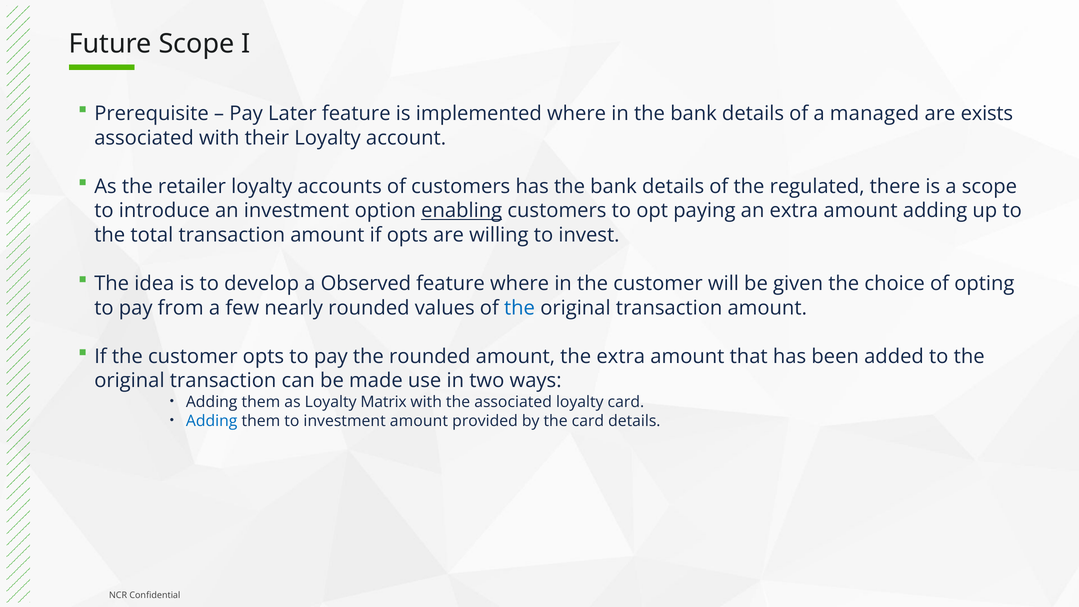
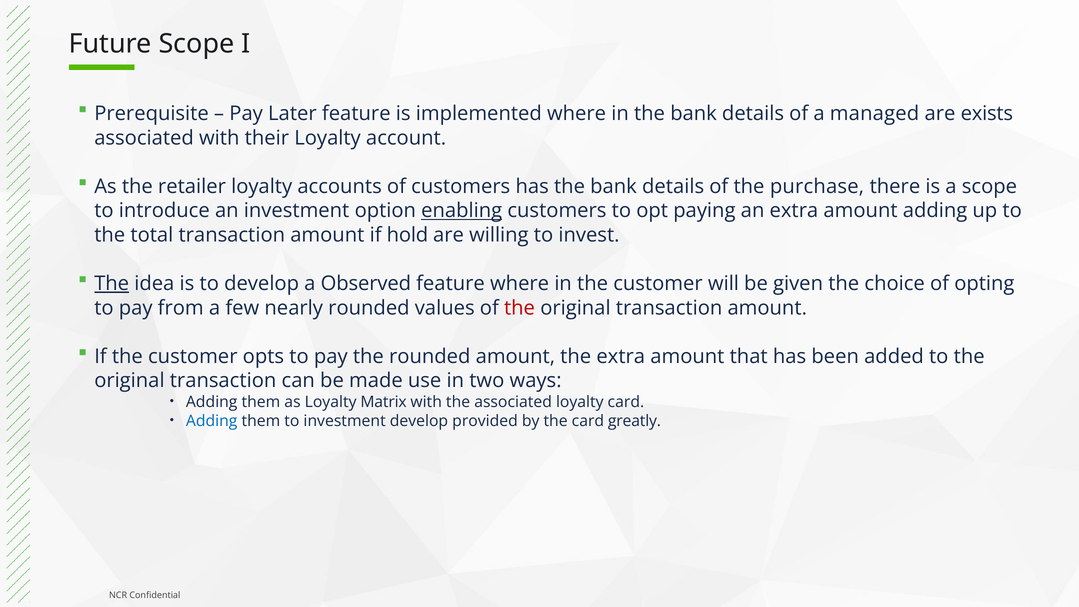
regulated: regulated -> purchase (817, 186)
if opts: opts -> hold (407, 235)
The underline: none -> present (112, 284)
the colour: blue -> red (520, 308)
investment amount: amount -> develop (419, 421)
card details: details -> greatly (634, 421)
